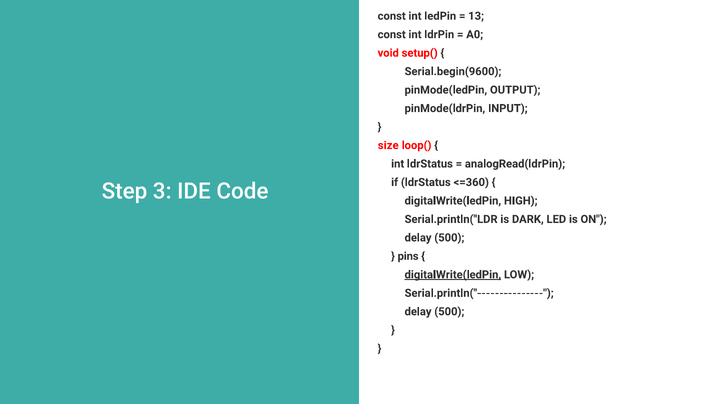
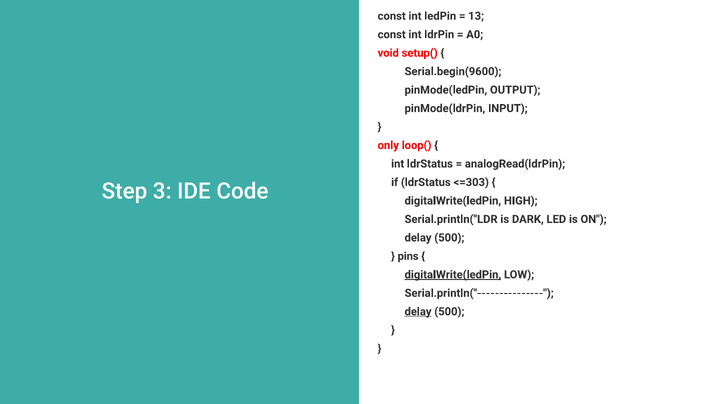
size: size -> only (388, 145)
<=360: <=360 -> <=303 (471, 182)
delay underline: none -> present (418, 311)
